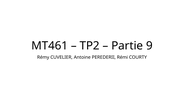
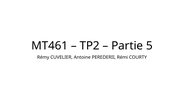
9: 9 -> 5 (149, 46)
